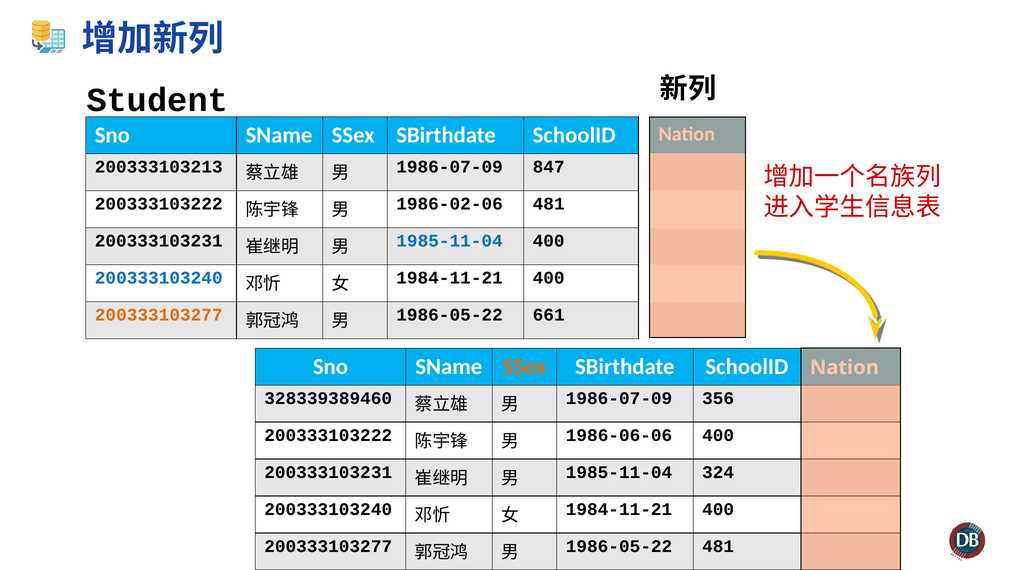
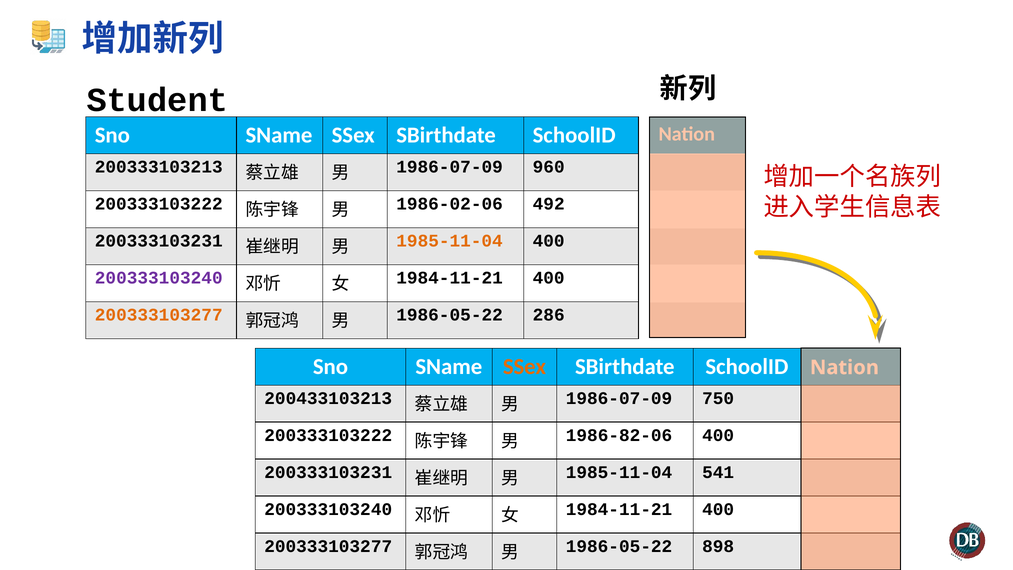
847: 847 -> 960 (549, 167)
1986-02-06 481: 481 -> 492 (549, 204)
1985-11-04 colour: blue -> orange (450, 241)
200333103240 colour: blue -> purple (159, 278)
661: 661 -> 286 (549, 315)
328339389460: 328339389460 -> 200433103213 (328, 398)
356: 356 -> 750 (718, 398)
1986-06-06: 1986-06-06 -> 1986-82-06 (619, 435)
324: 324 -> 541 (718, 472)
1986-05-22 481: 481 -> 898 (718, 546)
